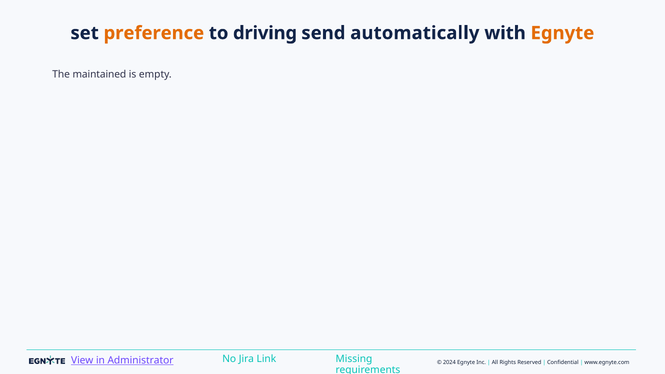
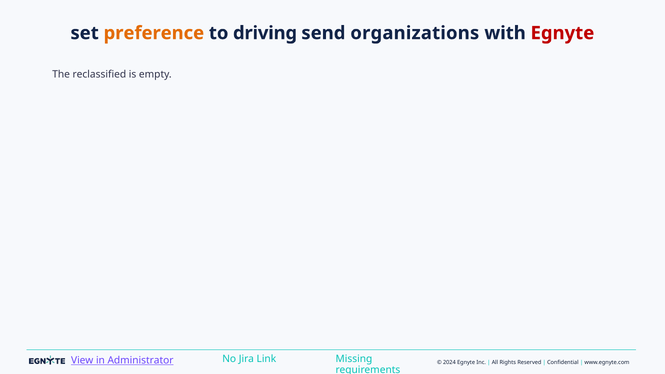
automatically: automatically -> organizations (415, 33)
Egnyte colour: orange -> red (562, 33)
maintained: maintained -> reclassified (99, 74)
